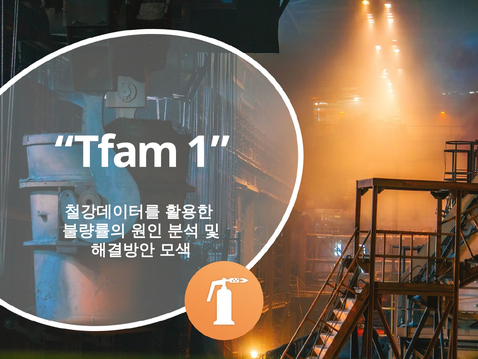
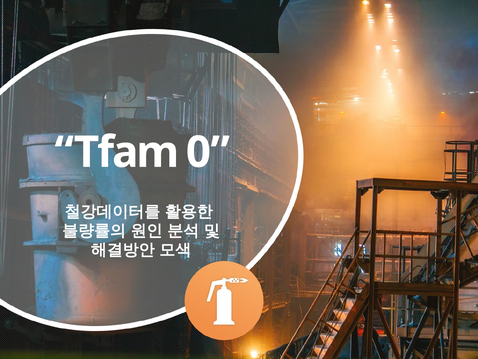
1: 1 -> 0 (208, 152)
